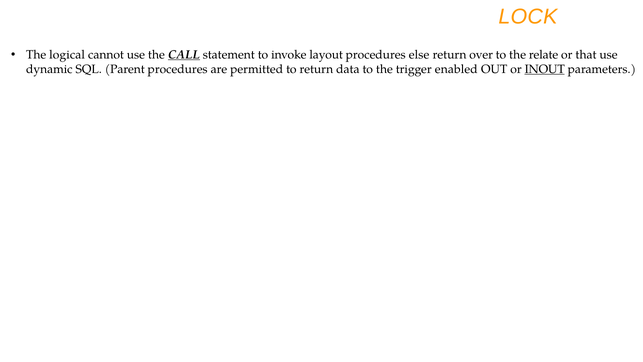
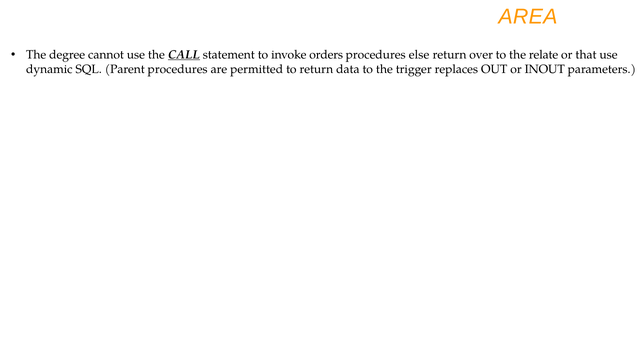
LOCK: LOCK -> AREA (528, 17)
logical: logical -> degree (67, 55)
layout: layout -> orders (326, 55)
enabled: enabled -> replaces (456, 69)
INOUT underline: present -> none (545, 69)
